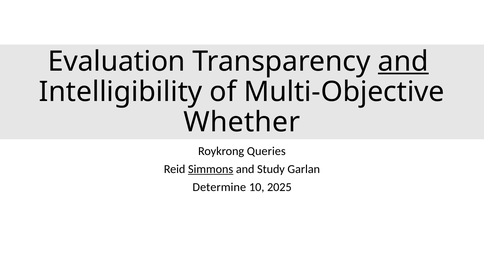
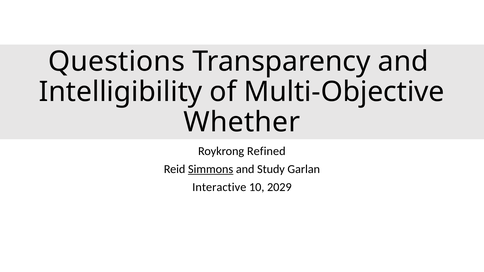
Evaluation: Evaluation -> Questions (116, 61)
and underline: present -> none (403, 61)
Queries: Queries -> Refined (266, 151)
Determine: Determine -> Interactive (219, 187)
2025: 2025 -> 2029 (279, 187)
